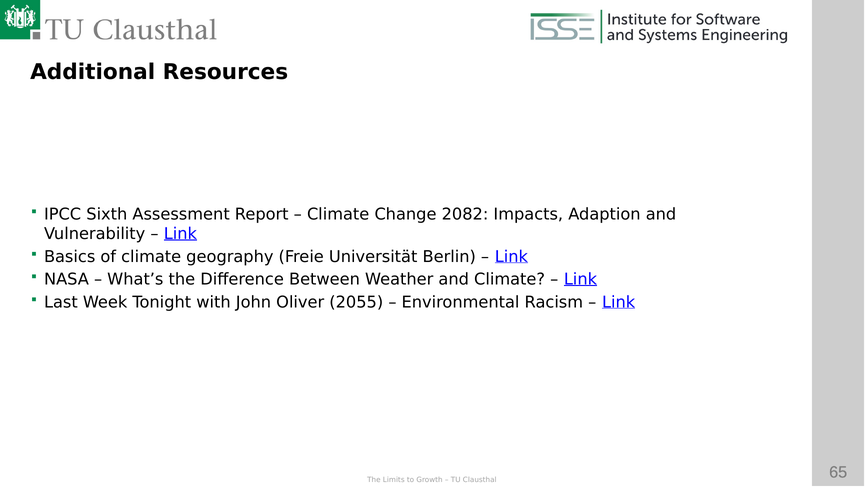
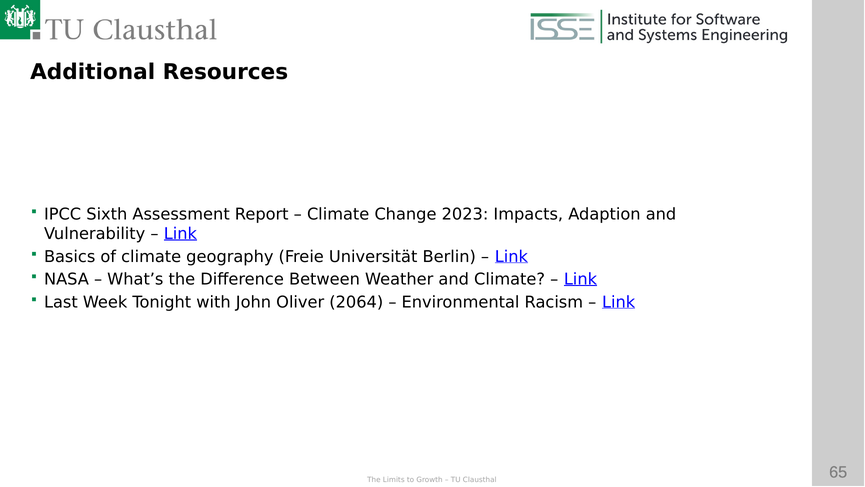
2082: 2082 -> 2023 (465, 214)
2055: 2055 -> 2064 (356, 302)
